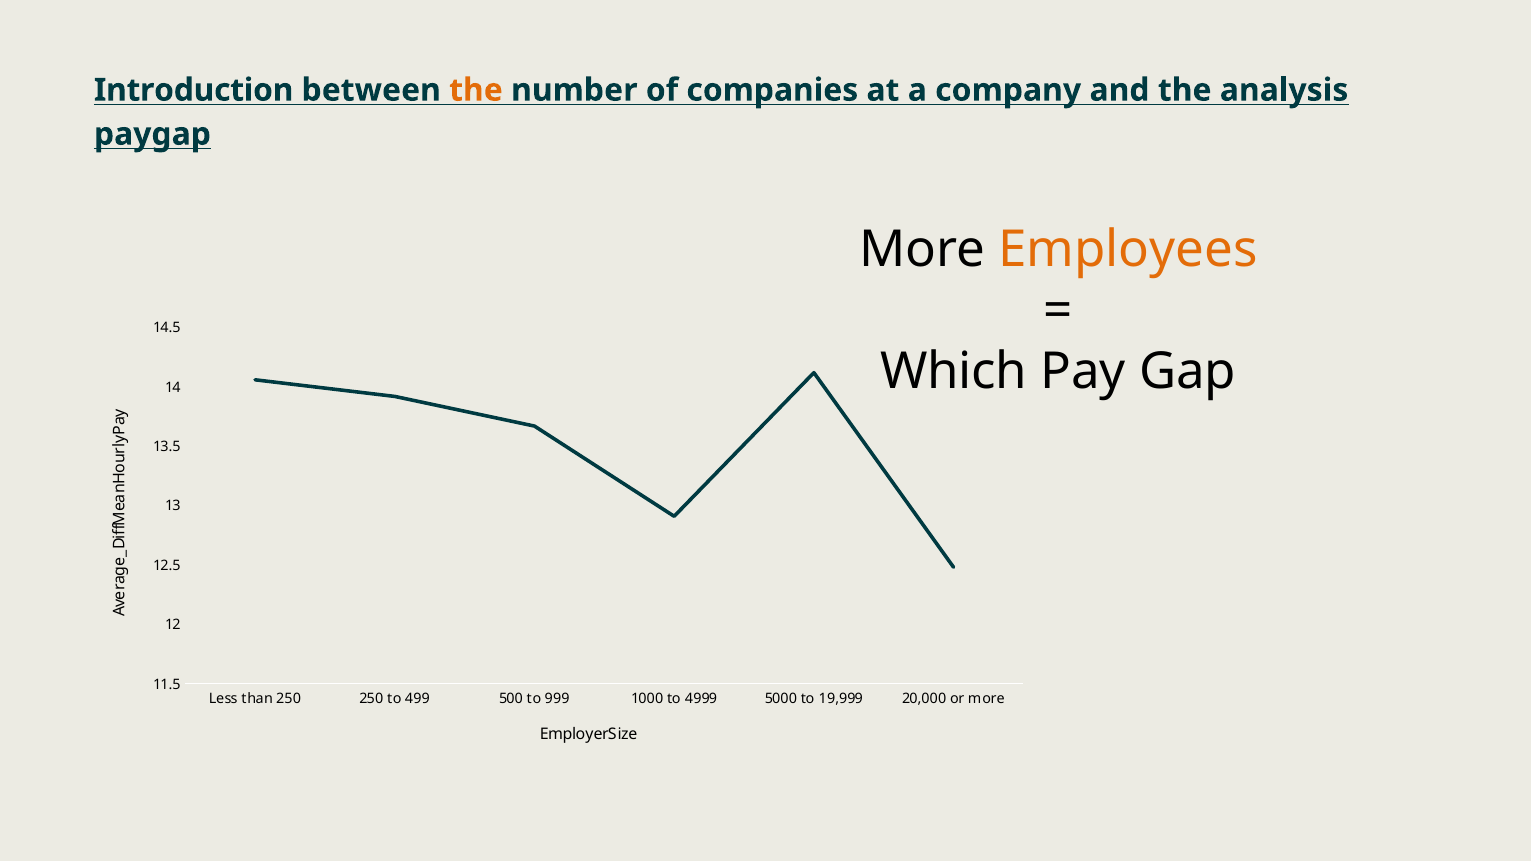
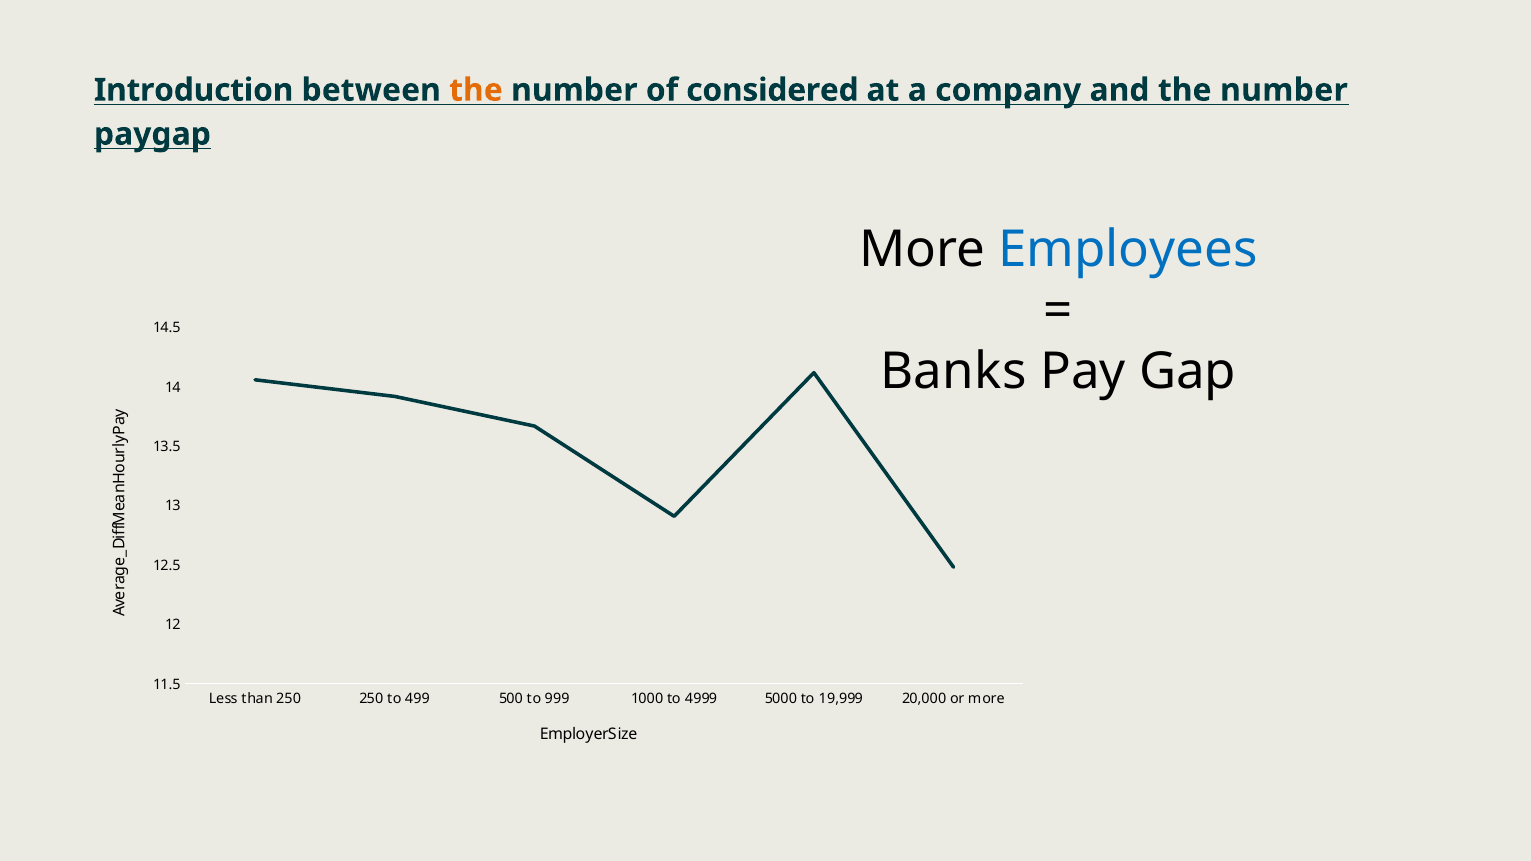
companies: companies -> considered (772, 90)
and the analysis: analysis -> number (1284, 90)
Employees colour: orange -> blue (1128, 250)
Which: Which -> Banks (954, 372)
